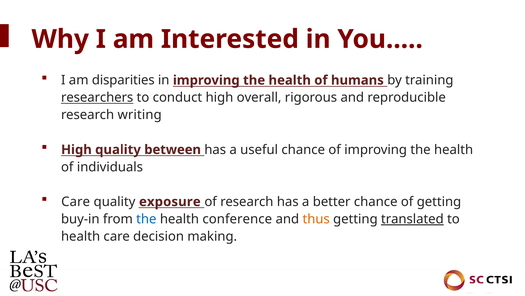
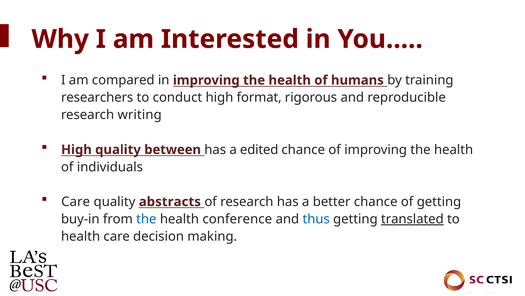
disparities: disparities -> compared (123, 80)
researchers underline: present -> none (97, 97)
overall: overall -> format (259, 97)
useful: useful -> edited (259, 149)
exposure: exposure -> abstracts (170, 201)
thus colour: orange -> blue (316, 219)
